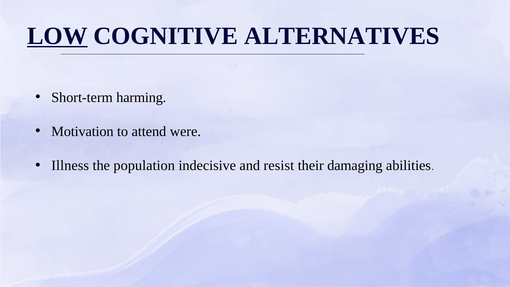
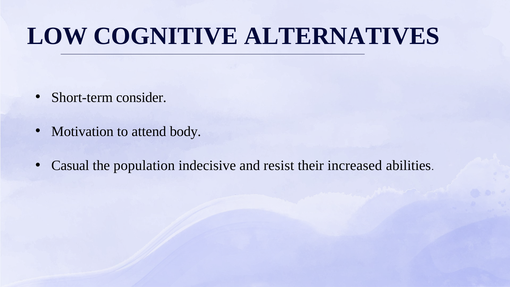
LOW underline: present -> none (57, 36)
harming: harming -> consider (141, 97)
were: were -> body (185, 131)
Illness: Illness -> Casual (70, 165)
damaging: damaging -> increased (355, 165)
